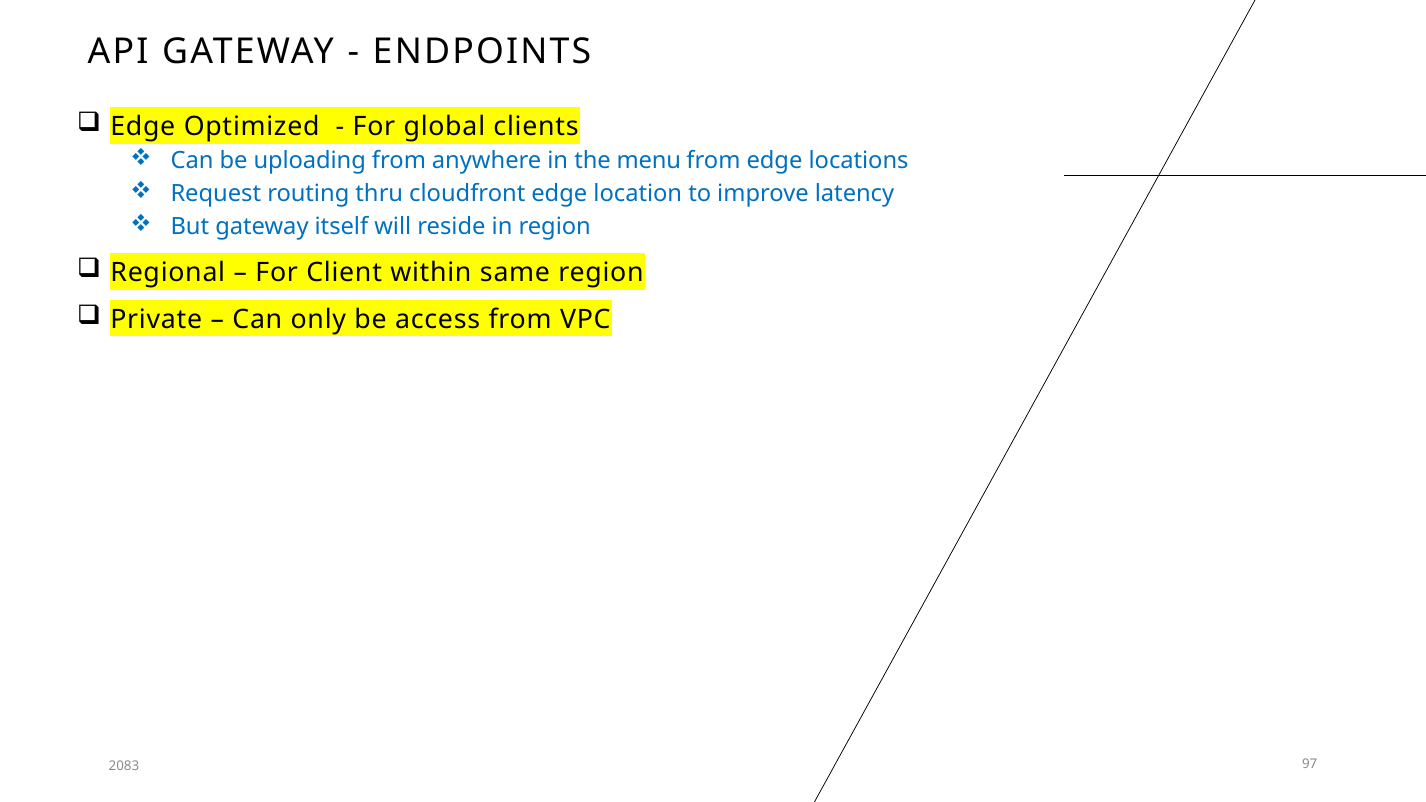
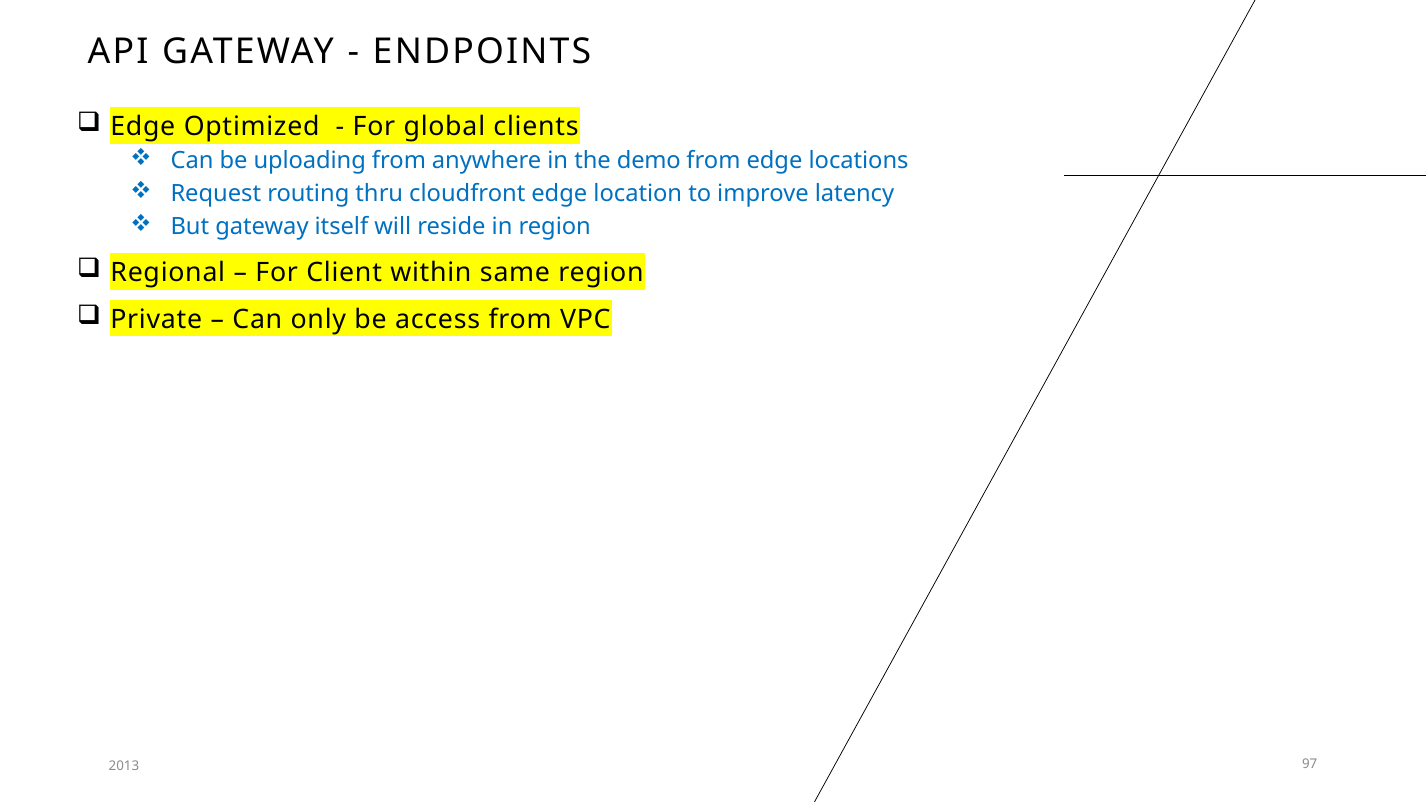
menu: menu -> demo (649, 161)
2083: 2083 -> 2013 (124, 766)
